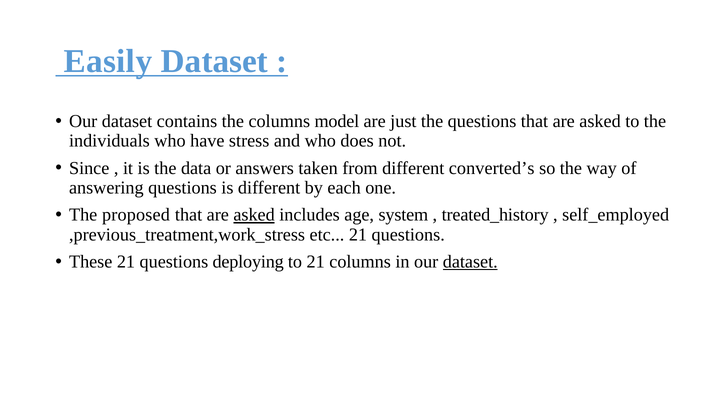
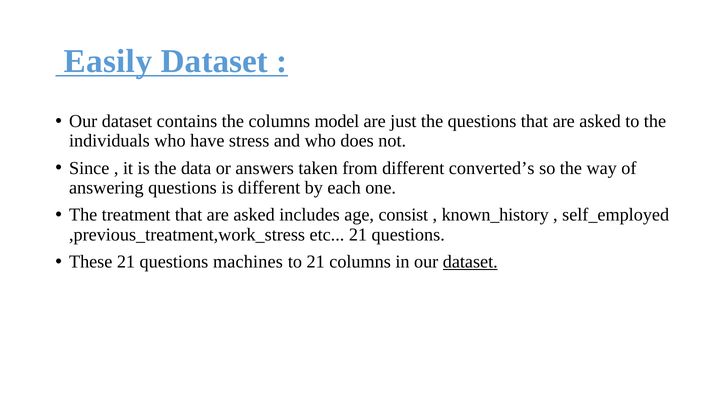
proposed: proposed -> treatment (136, 215)
asked underline: present -> none (254, 215)
system: system -> consist (403, 215)
treated_history: treated_history -> known_history (495, 215)
deploying: deploying -> machines (248, 262)
